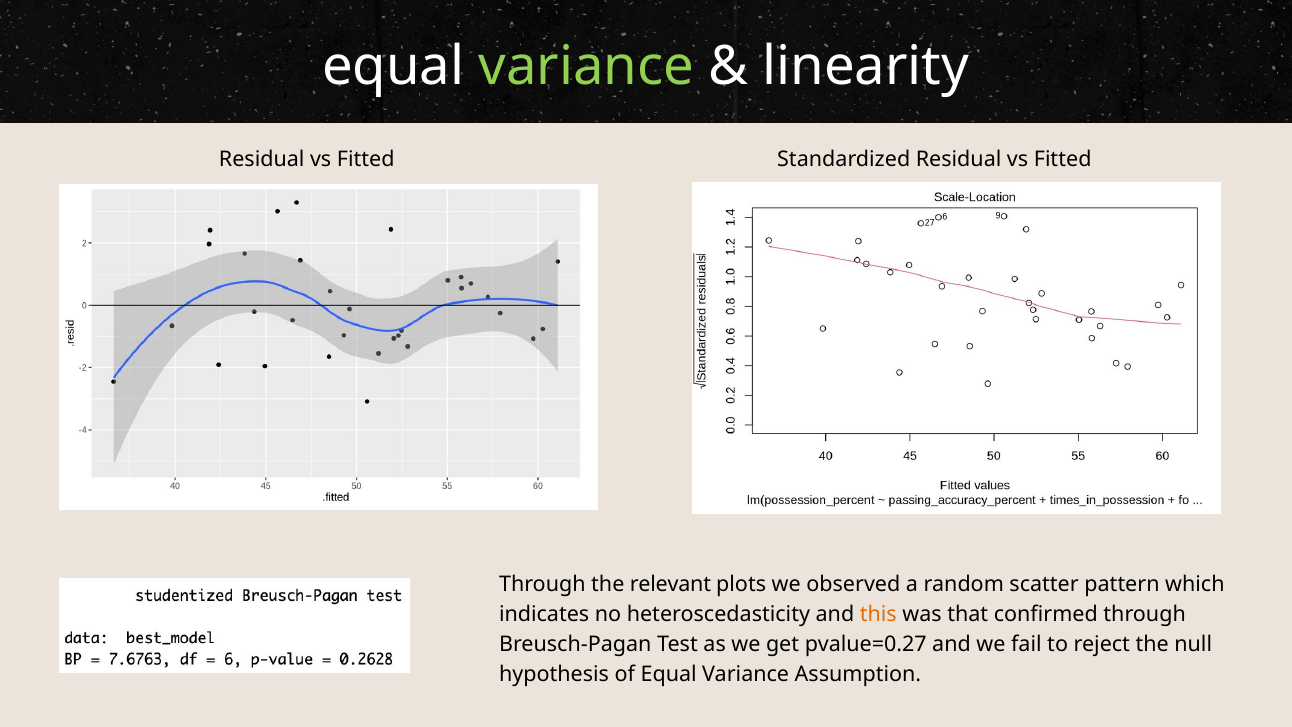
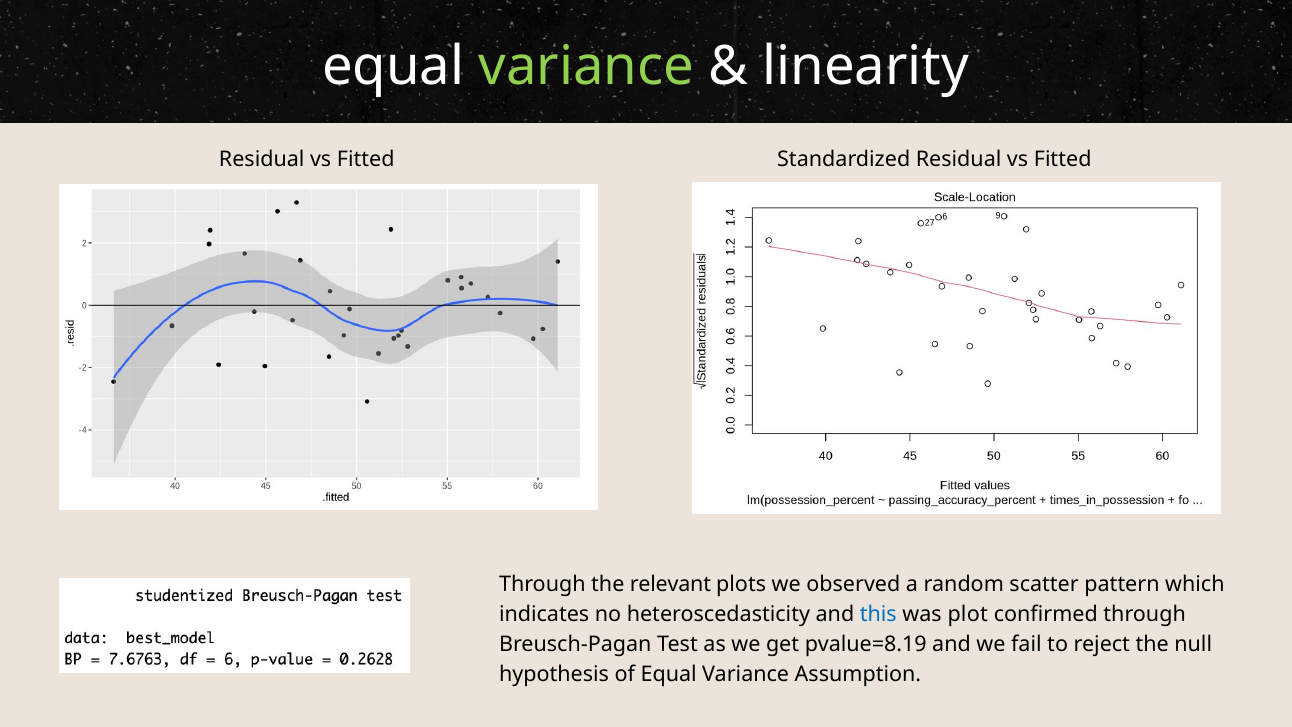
this colour: orange -> blue (878, 614)
that: that -> plot (968, 614)
pvalue=0.27: pvalue=0.27 -> pvalue=8.19 (866, 644)
